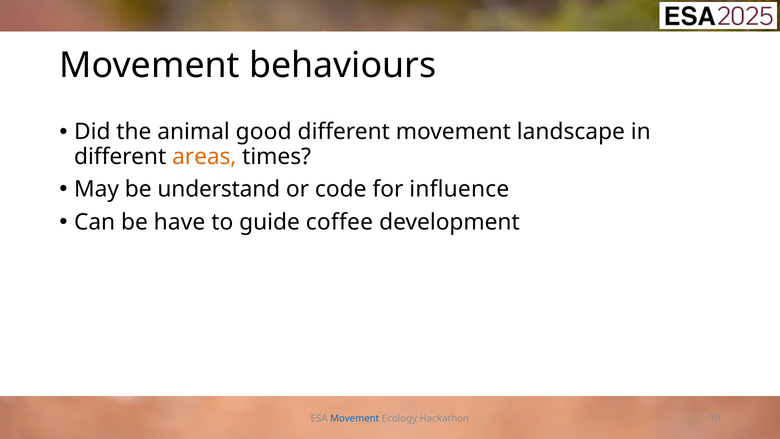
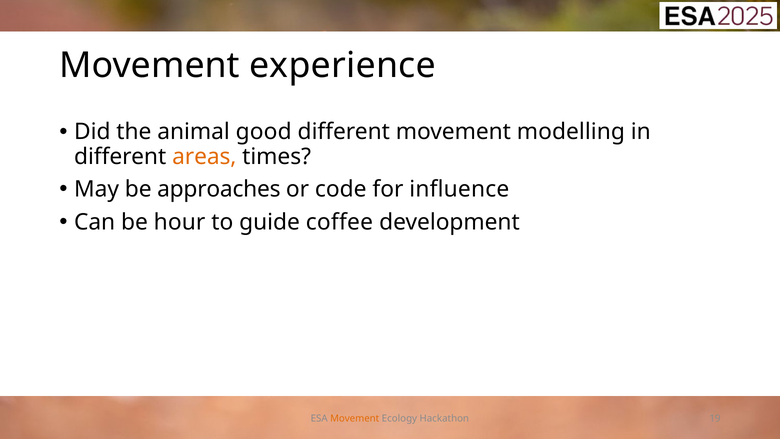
behaviours: behaviours -> experience (343, 66)
landscape: landscape -> modelling (571, 132)
understand: understand -> approaches (219, 189)
have: have -> hour (180, 222)
Movement colour: blue -> orange (355, 418)
